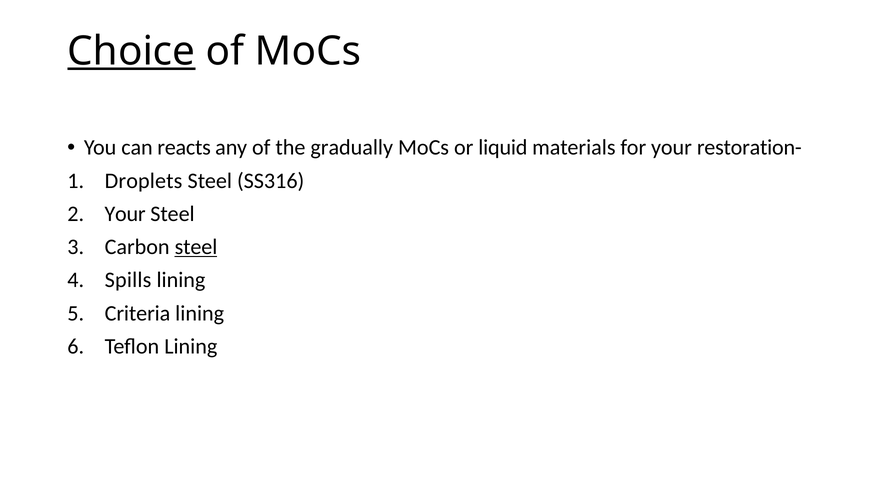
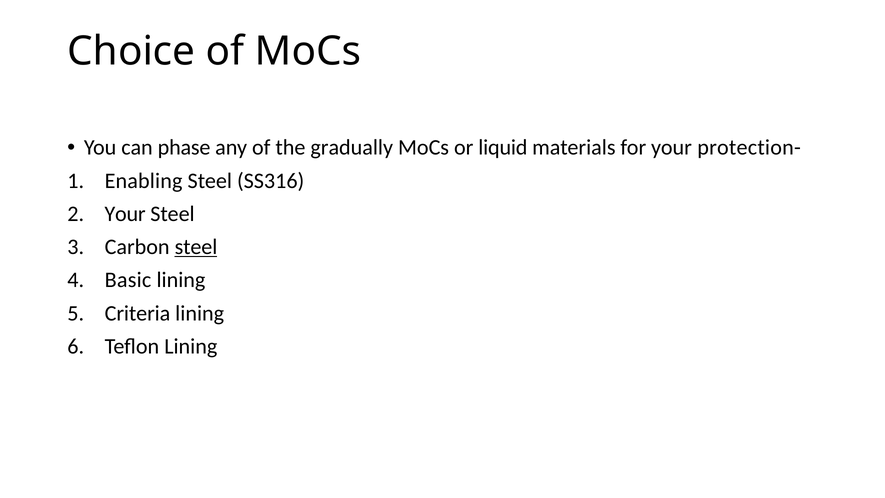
Choice underline: present -> none (131, 51)
reacts: reacts -> phase (184, 148)
restoration-: restoration- -> protection- (749, 148)
Droplets: Droplets -> Enabling (144, 181)
Spills: Spills -> Basic (128, 280)
